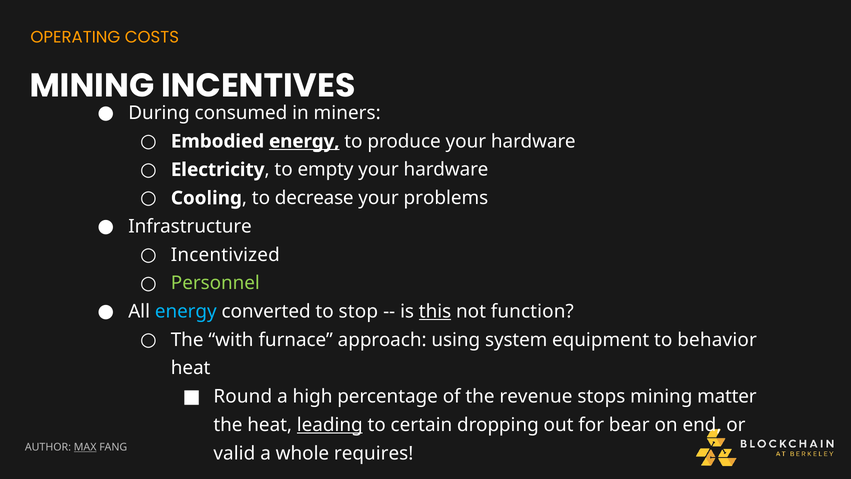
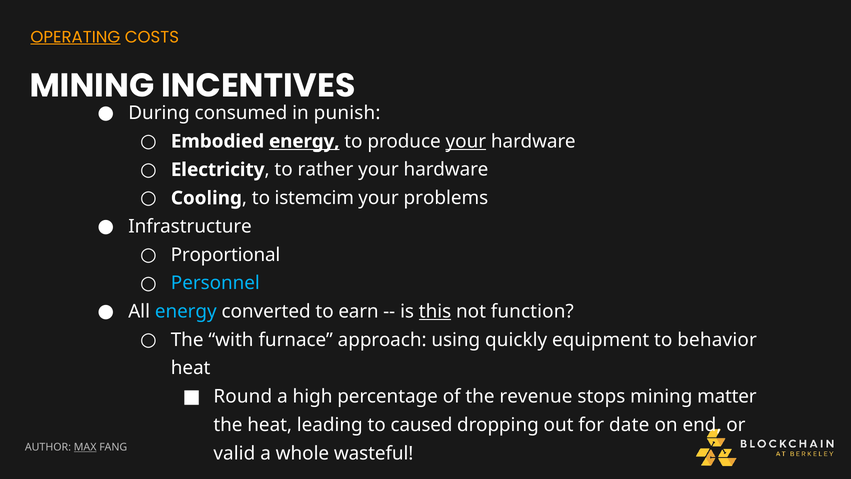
OPERATING underline: none -> present (75, 37)
miners: miners -> punish (347, 113)
your underline: none -> present (466, 141)
empty: empty -> rather (325, 170)
decrease: decrease -> istemcim (314, 198)
Incentivized: Incentivized -> Proportional (226, 255)
Personnel colour: light green -> light blue (215, 283)
stop: stop -> earn (358, 311)
system: system -> quickly (516, 340)
leading underline: present -> none (330, 425)
certain: certain -> caused (422, 425)
bear: bear -> date (629, 425)
requires: requires -> wasteful (374, 453)
